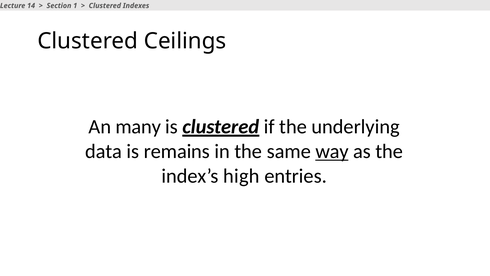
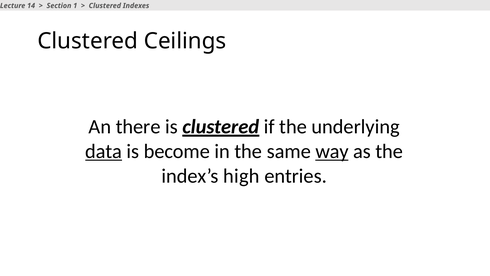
many: many -> there (138, 127)
data underline: none -> present (104, 151)
remains: remains -> become (177, 151)
